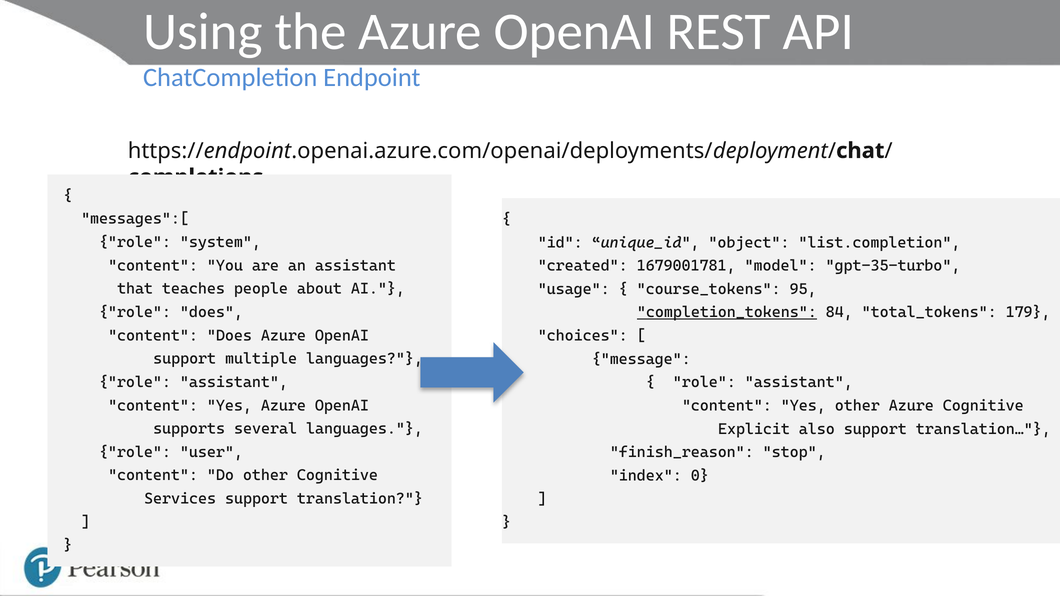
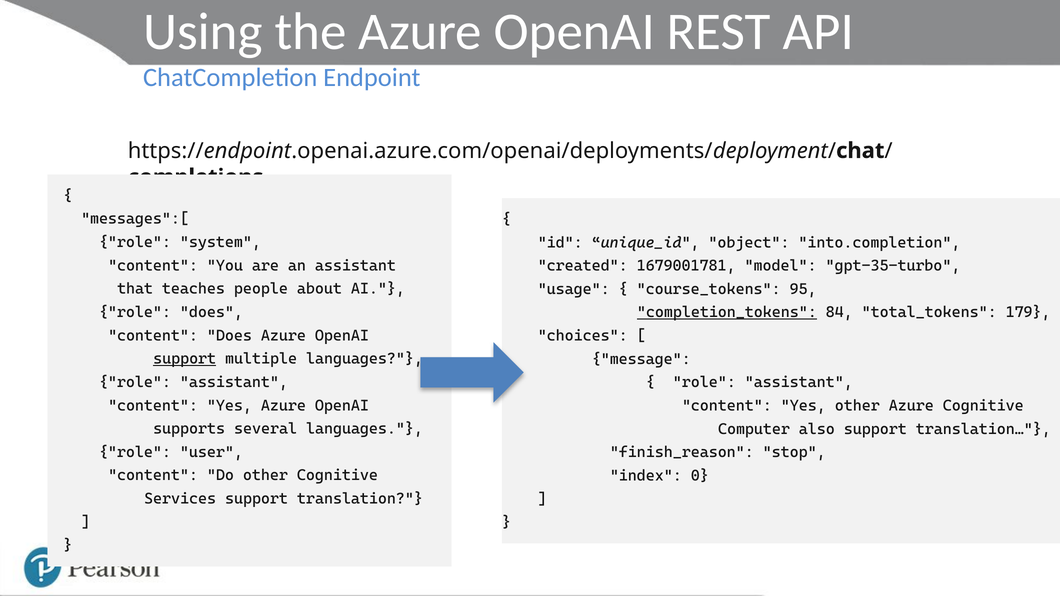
list.completion: list.completion -> into.completion (879, 243)
support underline: none -> present (185, 359)
Explicit: Explicit -> Computer (754, 429)
